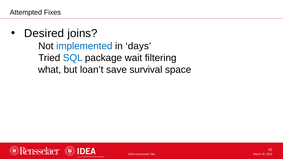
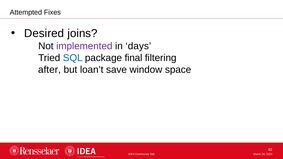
implemented colour: blue -> purple (84, 46)
wait: wait -> final (133, 58)
what: what -> after (49, 70)
survival: survival -> window (146, 70)
